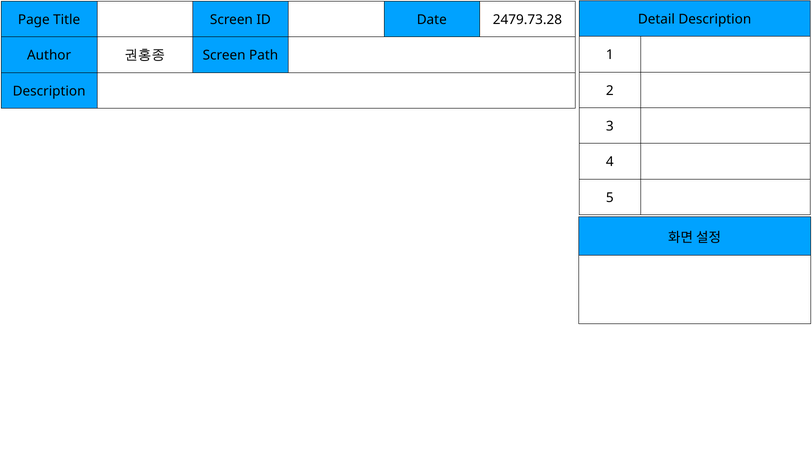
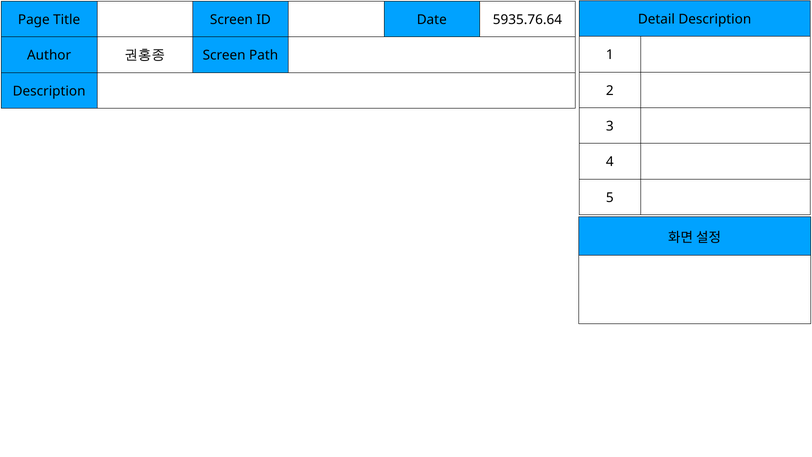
2479.73.28: 2479.73.28 -> 5935.76.64 (527, 20)
